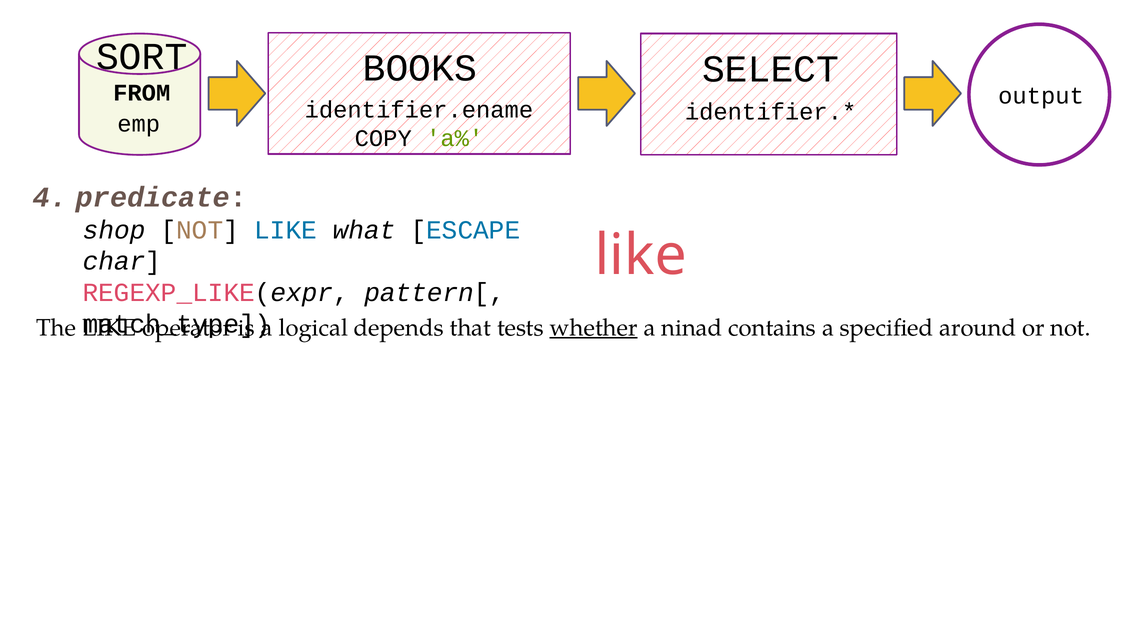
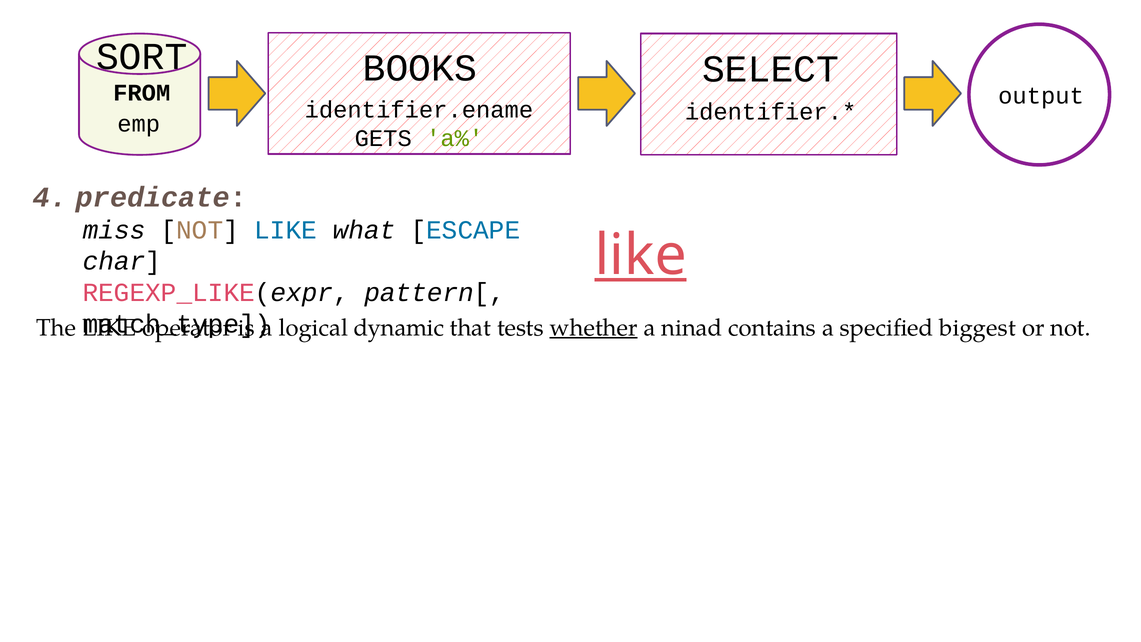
COPY: COPY -> GETS (383, 139)
shop: shop -> miss (114, 230)
like underline: none -> present (641, 255)
depends: depends -> dynamic (399, 328)
around: around -> biggest (978, 328)
